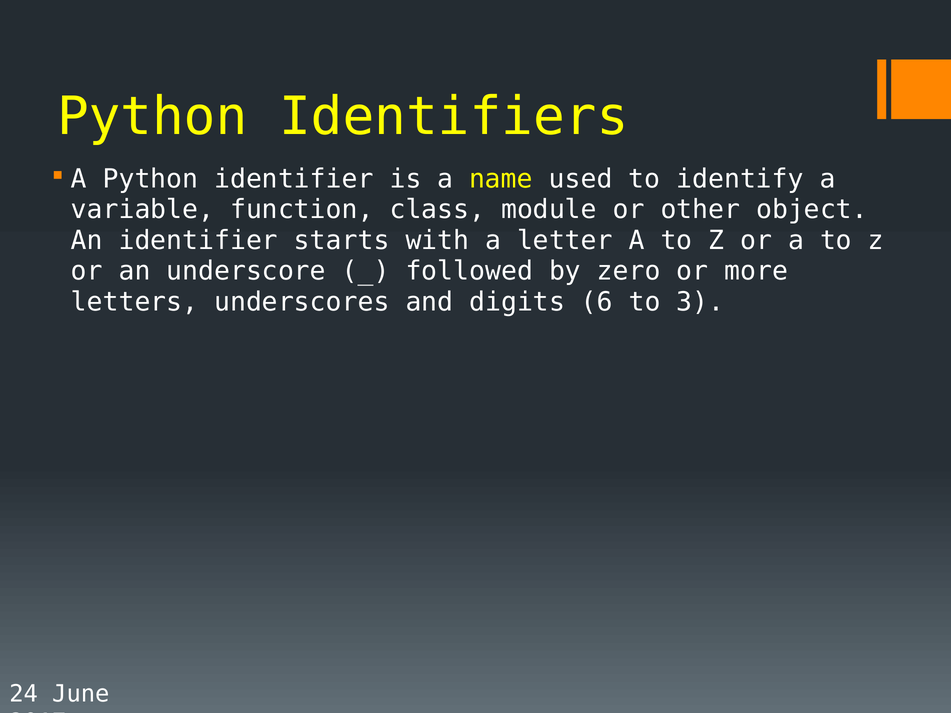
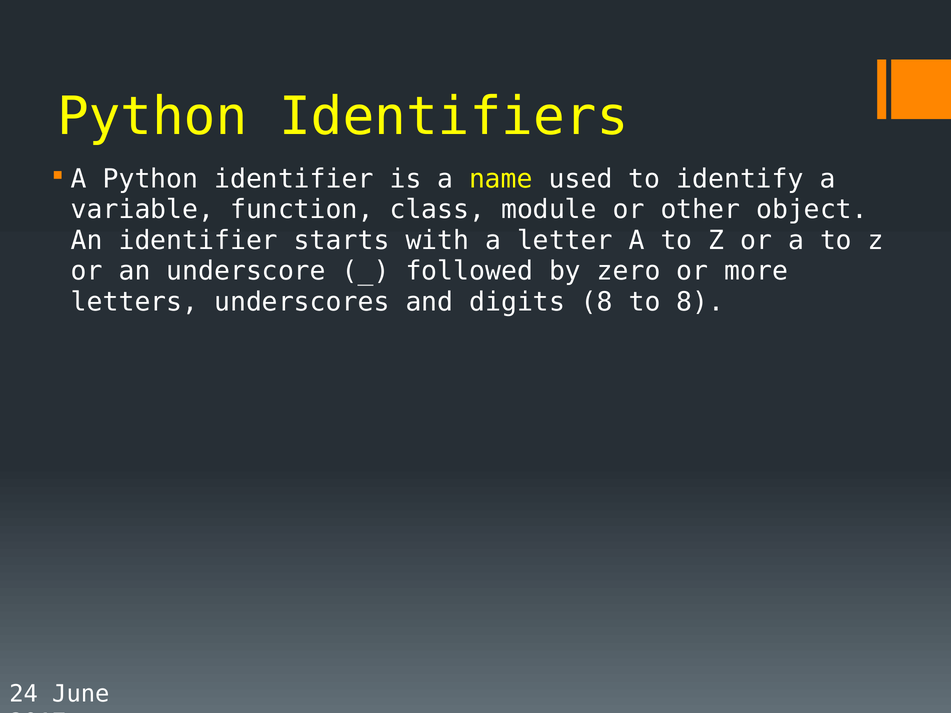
digits 6: 6 -> 8 (597, 302)
to 3: 3 -> 8 (700, 302)
